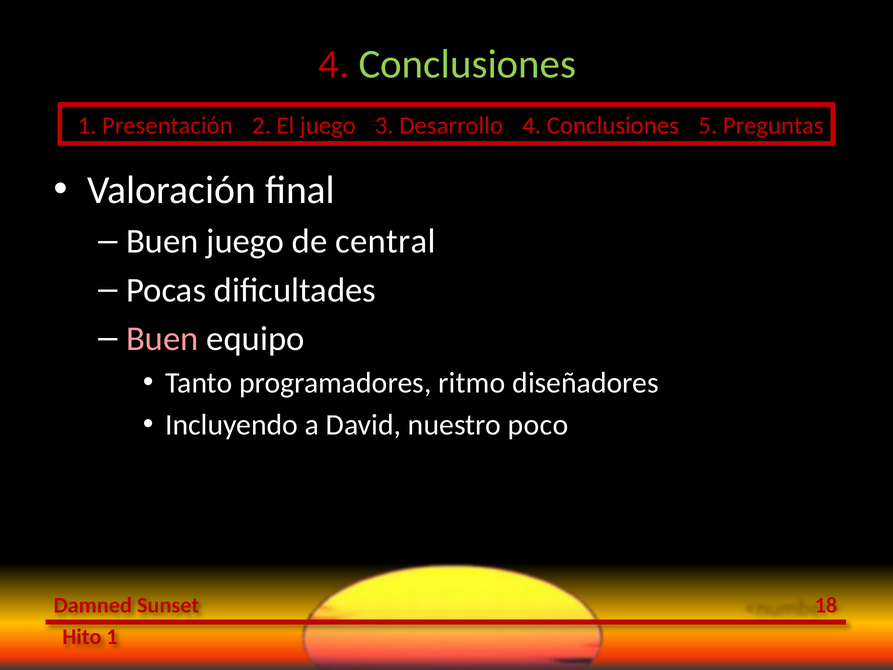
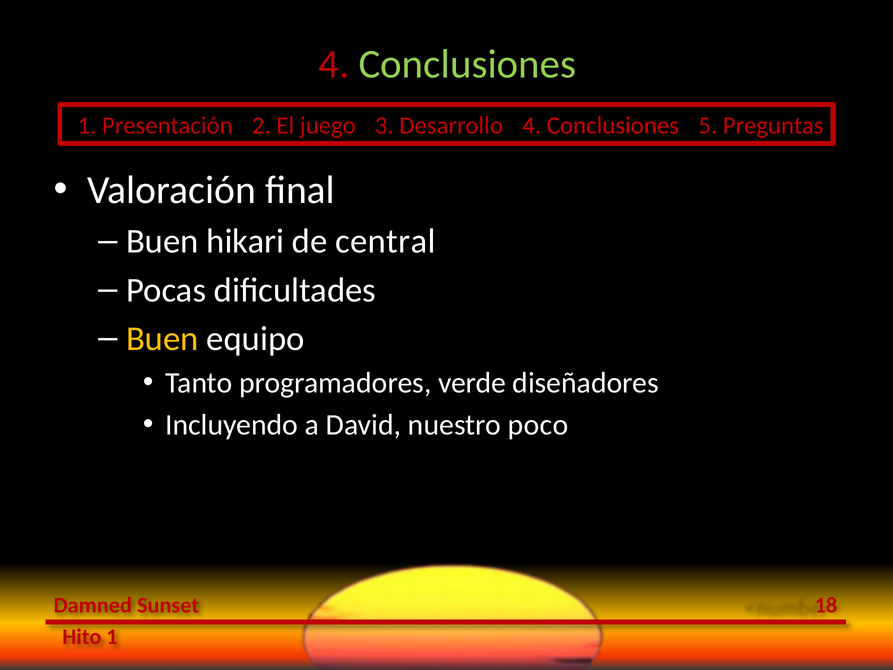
Buen juego: juego -> hikari (245, 241)
Buen colour: pink -> yellow (162, 339)
ritmo: ritmo -> verde (472, 383)
